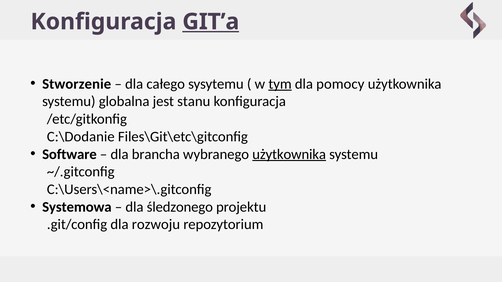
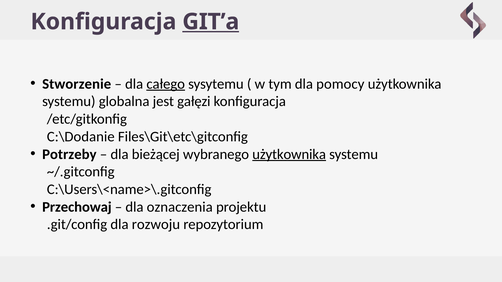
całego underline: none -> present (166, 84)
tym underline: present -> none (280, 84)
stanu: stanu -> gałęzi (194, 102)
Software: Software -> Potrzeby (69, 154)
brancha: brancha -> bieżącej (156, 154)
Systemowa: Systemowa -> Przechowaj (77, 207)
śledzonego: śledzonego -> oznaczenia (180, 207)
